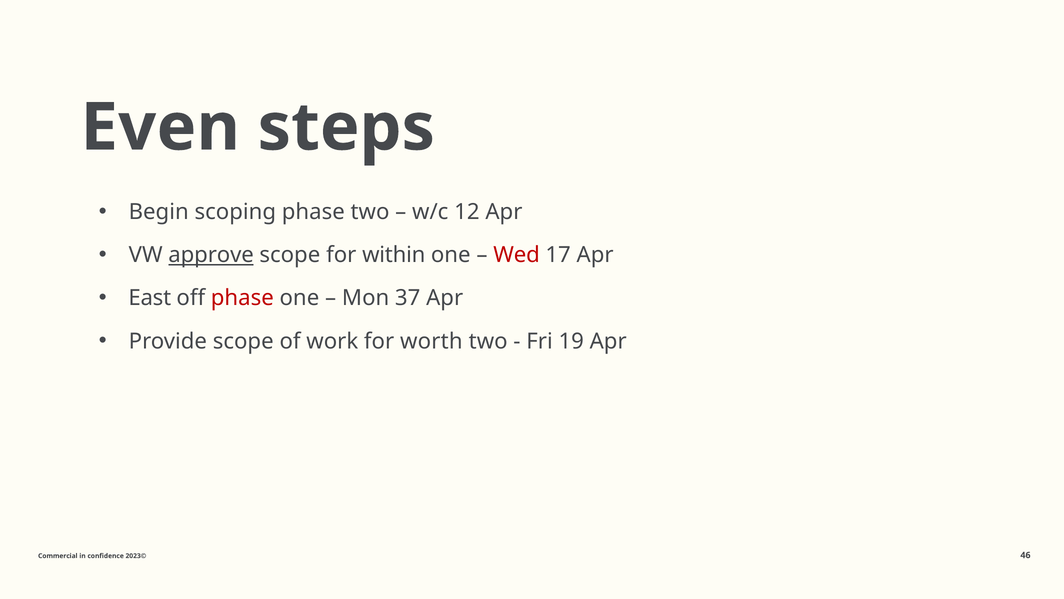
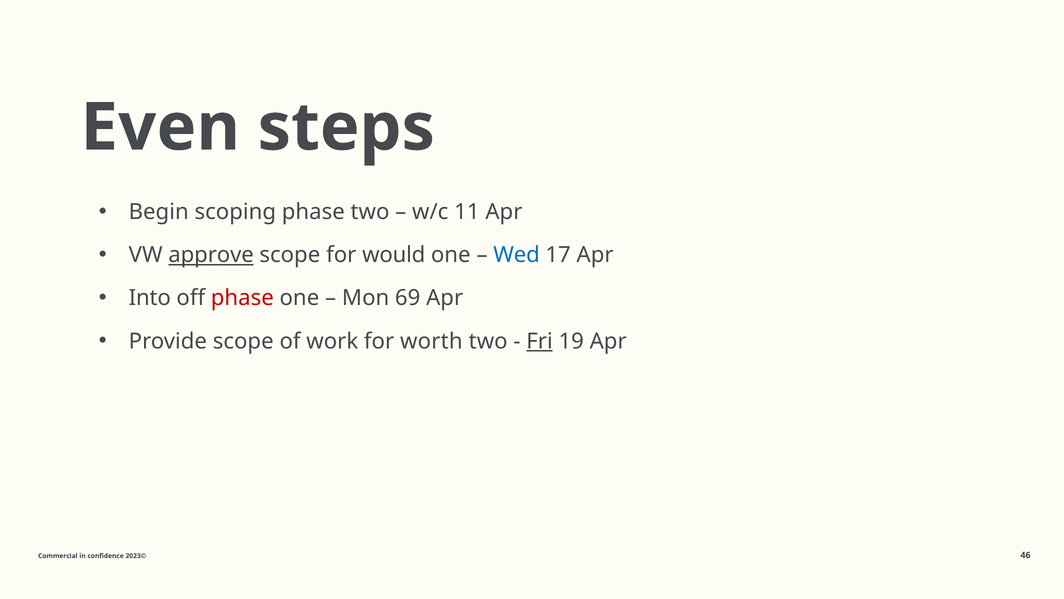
12: 12 -> 11 (467, 212)
within: within -> would (394, 255)
Wed colour: red -> blue (517, 255)
East: East -> Into (150, 298)
37: 37 -> 69 (408, 298)
Fri underline: none -> present (540, 341)
